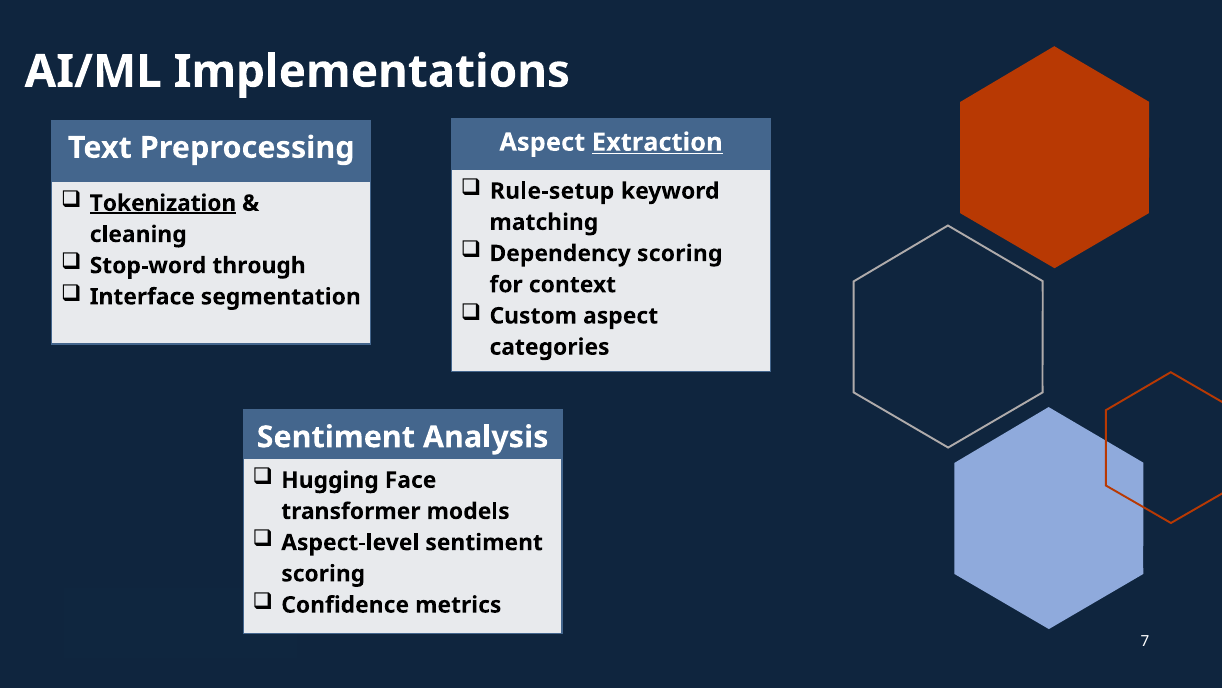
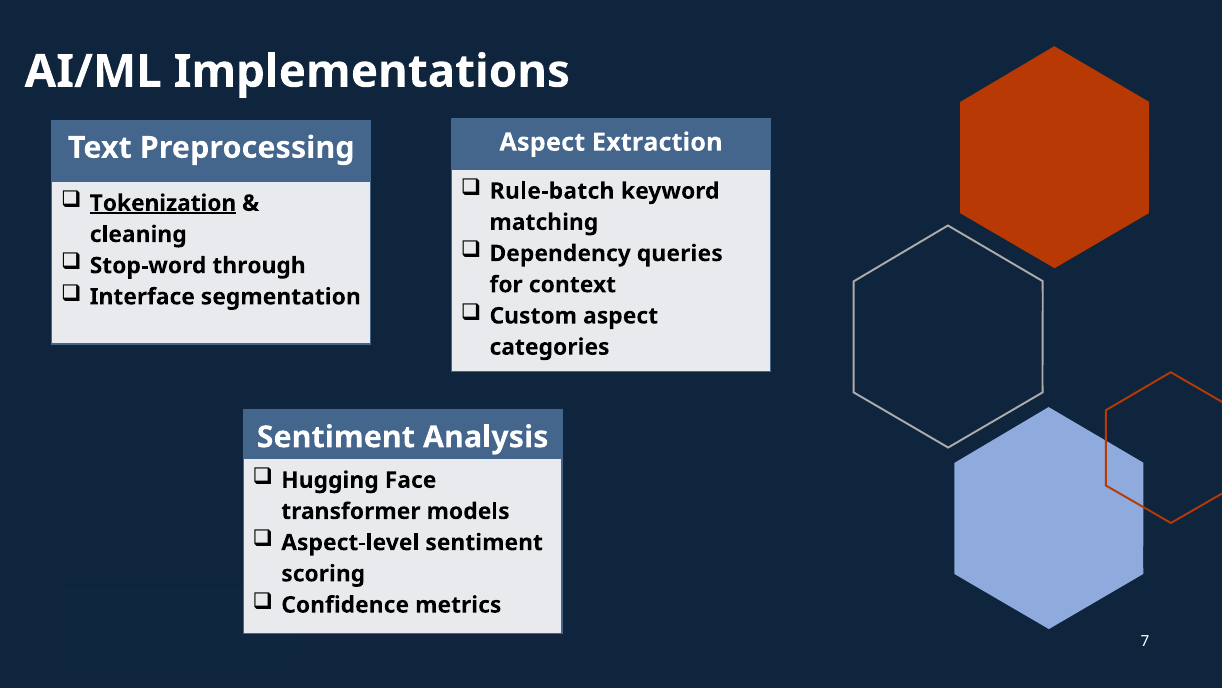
Extraction underline: present -> none (657, 142)
Rule-setup: Rule-setup -> Rule-batch (552, 191)
Dependency scoring: scoring -> queries (680, 253)
